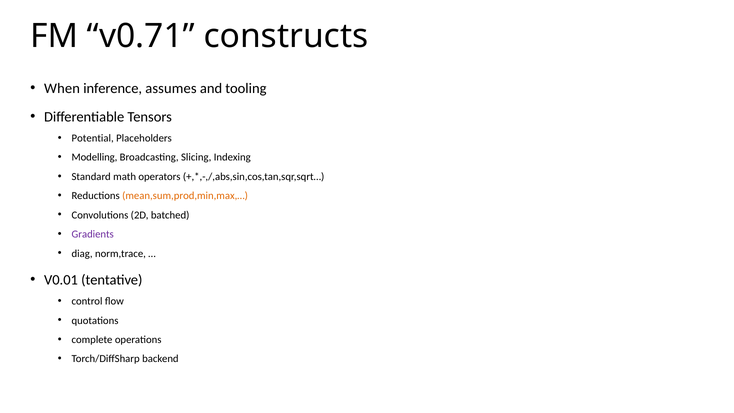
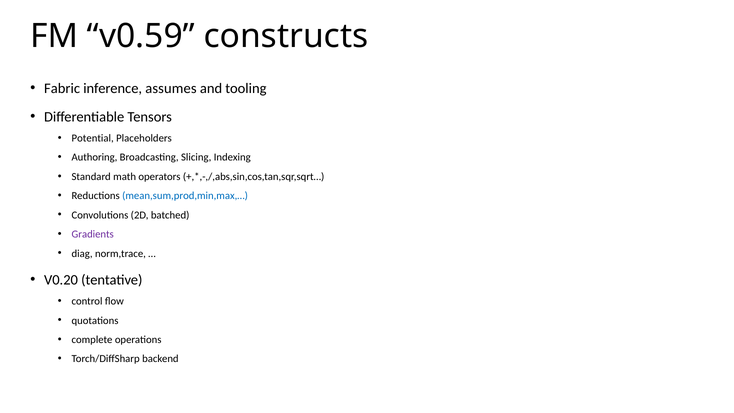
v0.71: v0.71 -> v0.59 (141, 36)
When: When -> Fabric (62, 88)
Modelling: Modelling -> Authoring (94, 157)
mean,sum,prod,min,max,… colour: orange -> blue (185, 196)
V0.01: V0.01 -> V0.20 (61, 280)
